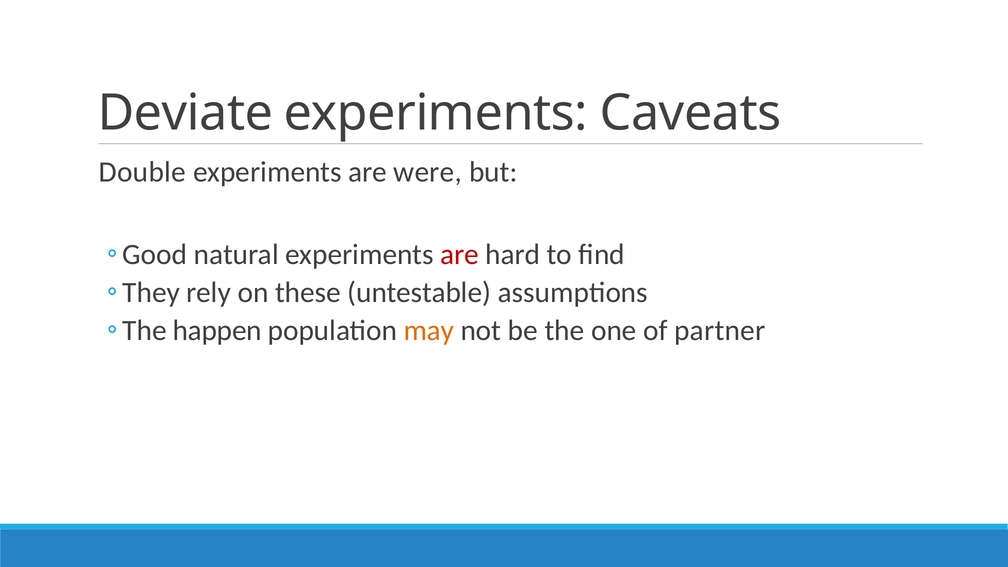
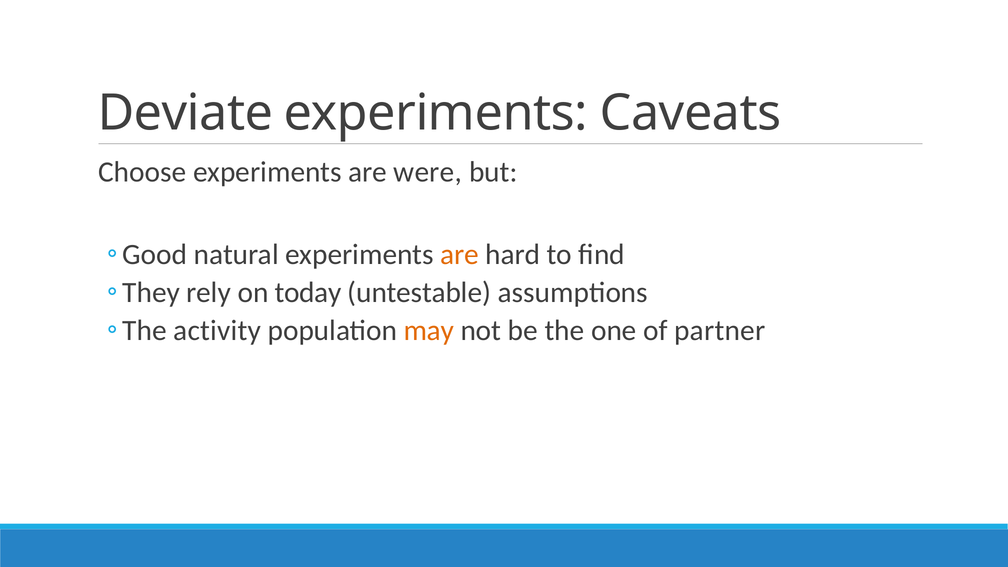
Double: Double -> Choose (142, 172)
are colour: red -> orange (460, 254)
these: these -> today (308, 292)
happen: happen -> activity (217, 330)
